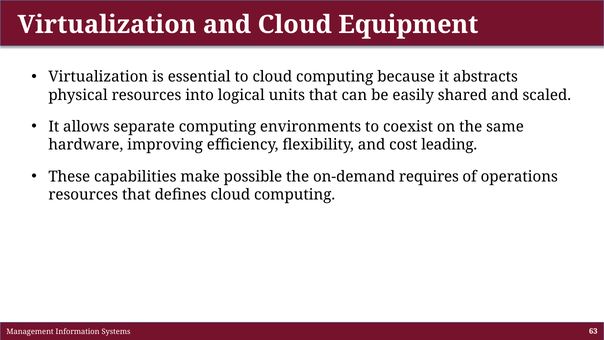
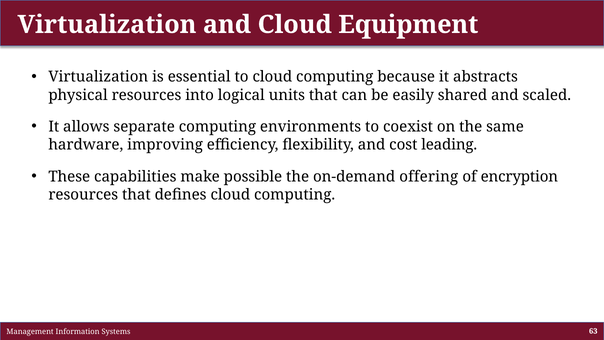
requires: requires -> offering (429, 177)
operations: operations -> encryption (519, 177)
